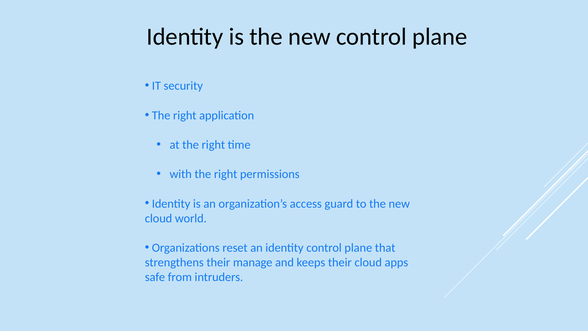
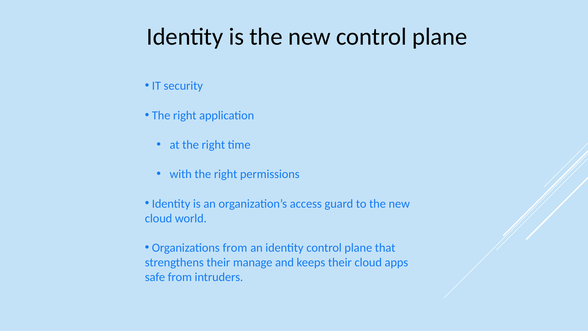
Organizations reset: reset -> from (235, 248)
